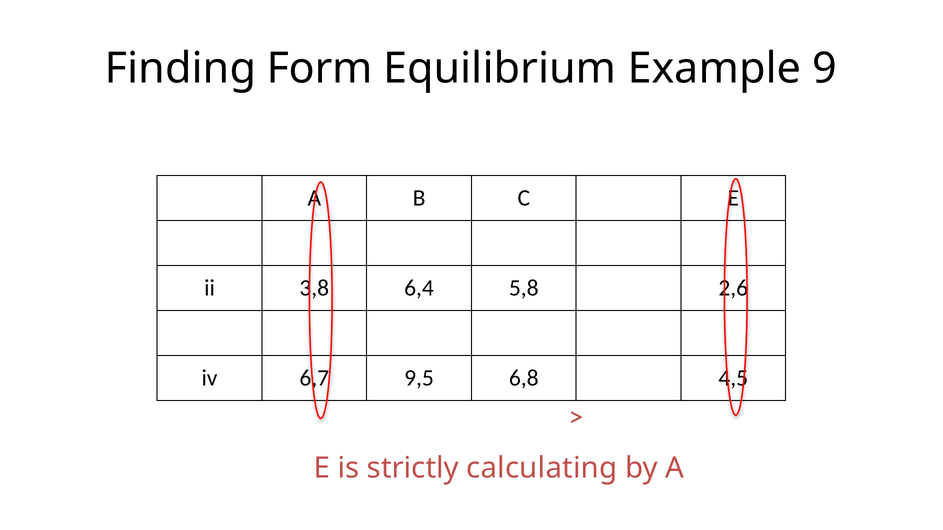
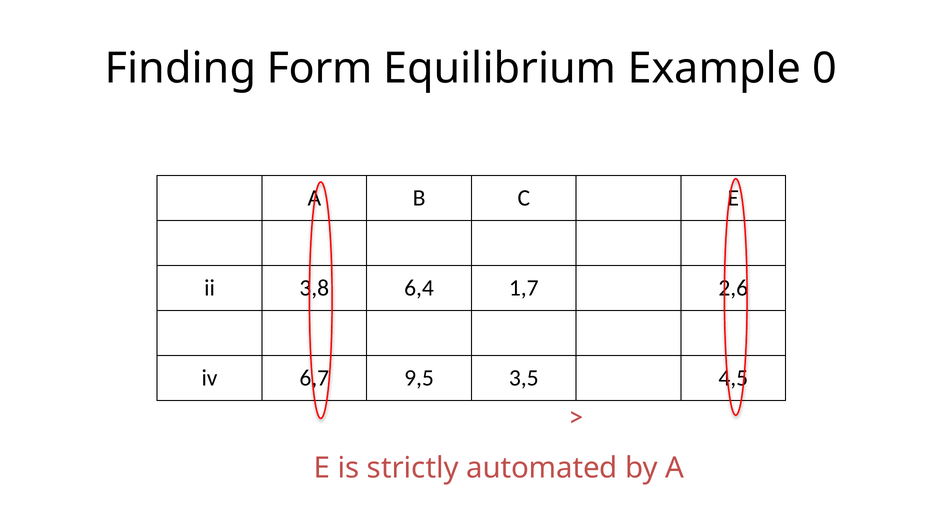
9: 9 -> 0 (825, 68)
5,8: 5,8 -> 1,7 (524, 288)
6,8: 6,8 -> 3,5 (524, 378)
calculating: calculating -> automated (542, 468)
